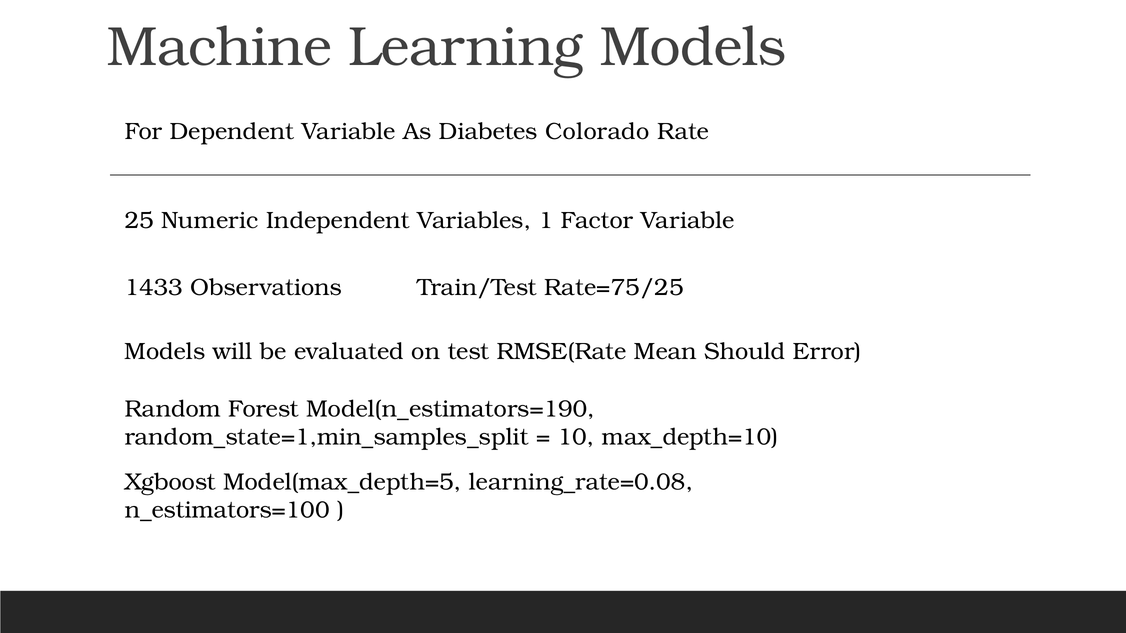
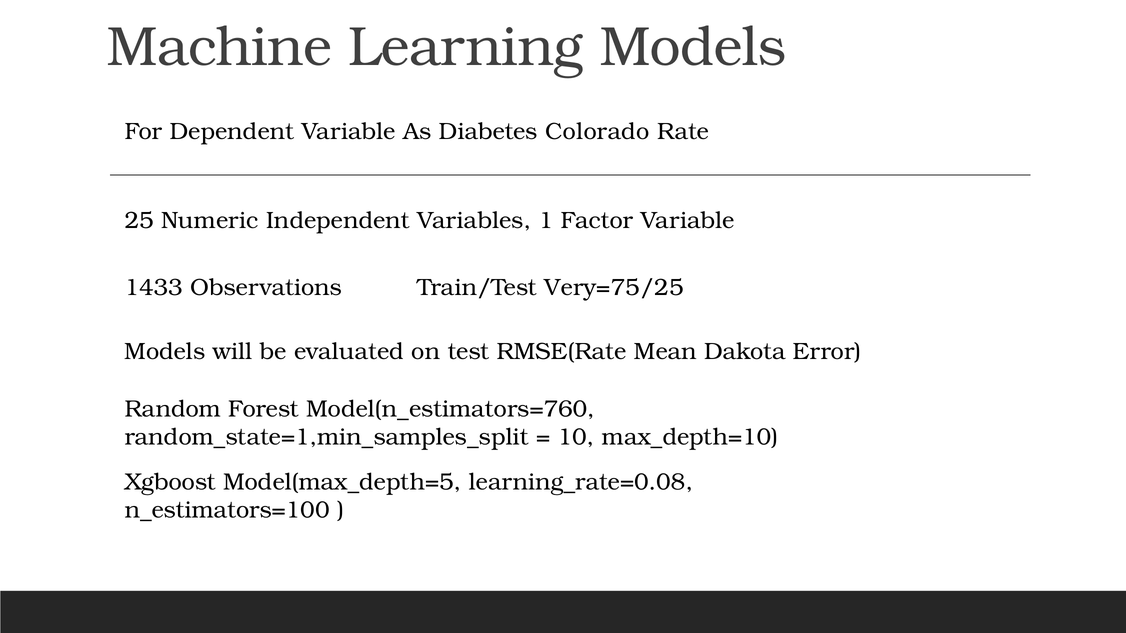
Rate=75/25: Rate=75/25 -> Very=75/25 (614, 288)
Should: Should -> Dakota (745, 352)
Model(n_estimators=190: Model(n_estimators=190 -> Model(n_estimators=760 (451, 409)
